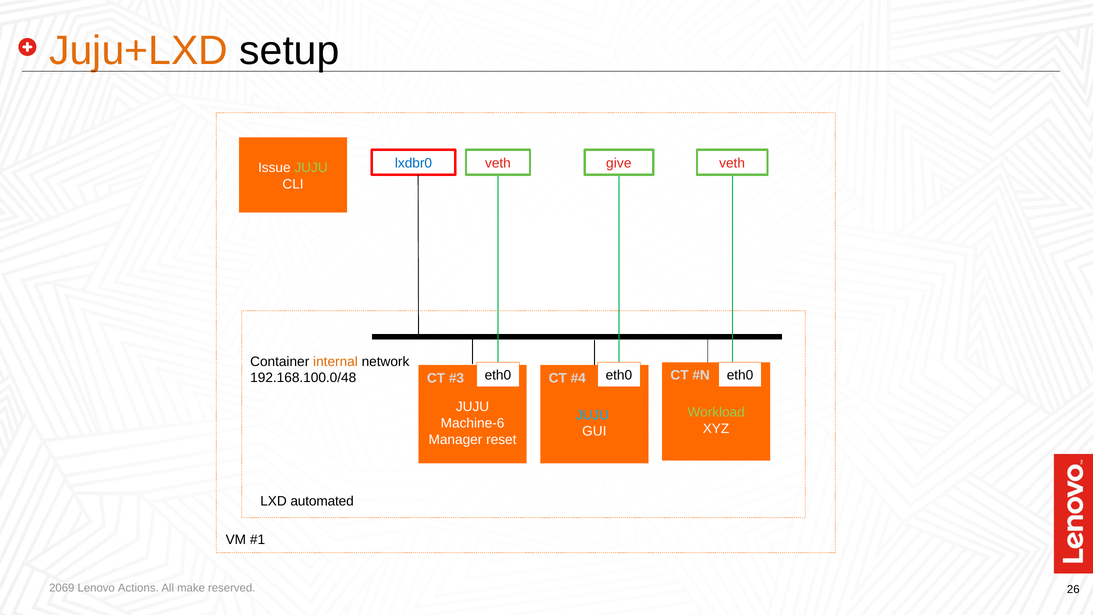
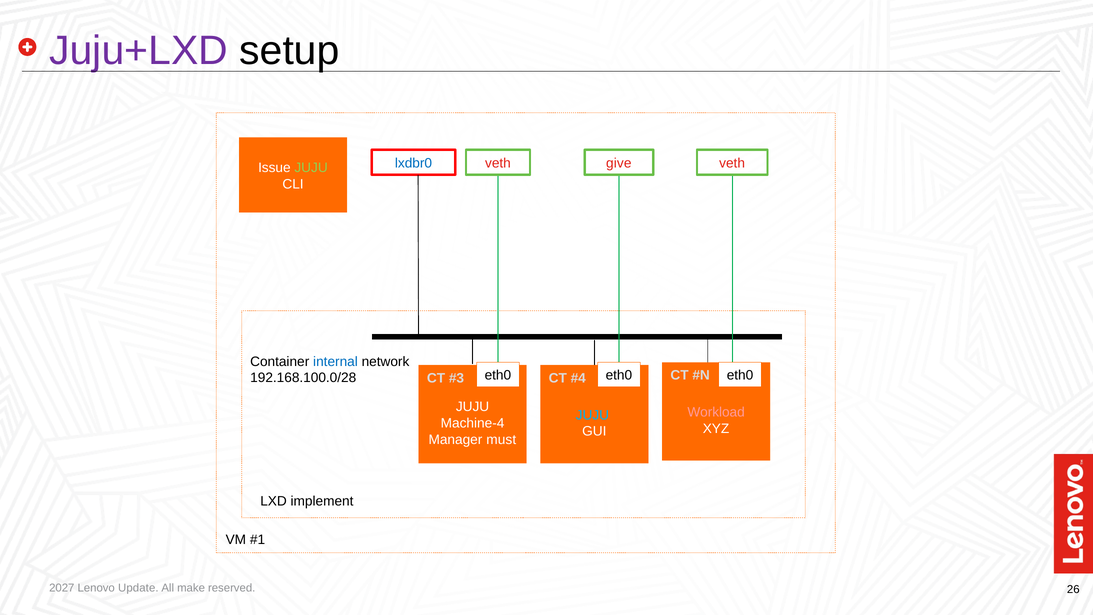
Juju+LXD colour: orange -> purple (139, 51)
internal colour: orange -> blue (335, 362)
192.168.100.0/48: 192.168.100.0/48 -> 192.168.100.0/28 (303, 378)
Workload colour: light green -> pink (716, 412)
Machine-6: Machine-6 -> Machine-4 (473, 423)
reset: reset -> must (501, 440)
automated: automated -> implement (322, 501)
2069: 2069 -> 2027 (62, 588)
Actions: Actions -> Update (138, 588)
